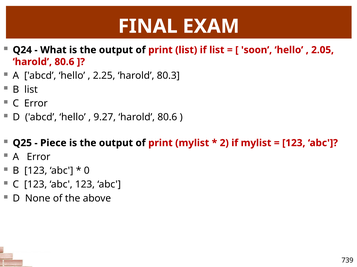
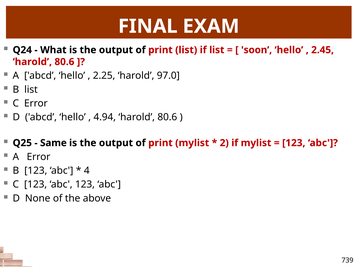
2.05: 2.05 -> 2.45 (323, 50)
80.3: 80.3 -> 97.0 (168, 76)
9.27: 9.27 -> 4.94 (105, 118)
Piece: Piece -> Same (53, 143)
0: 0 -> 4 (87, 171)
